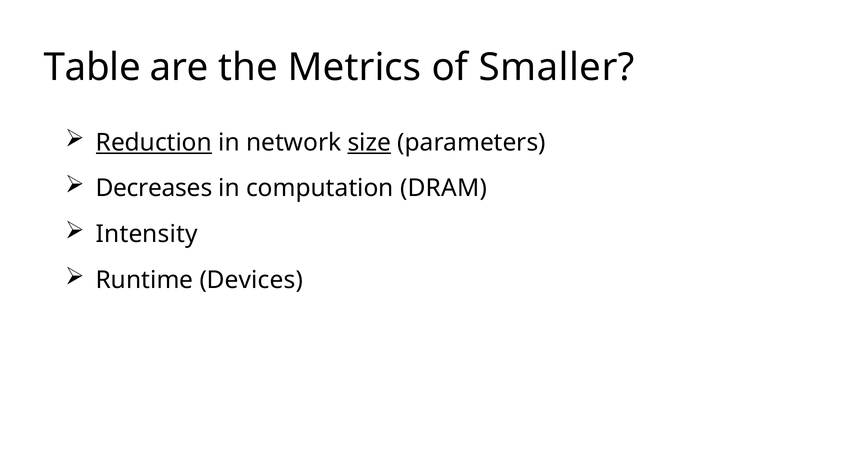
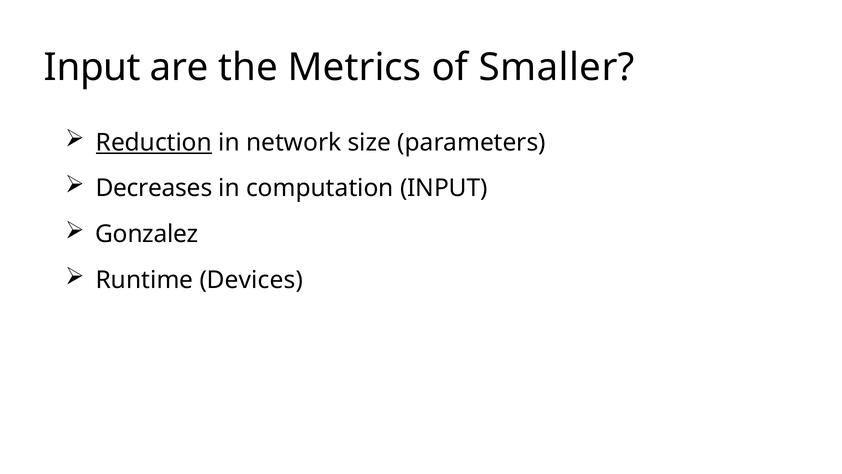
Table: Table -> Input (92, 68)
size underline: present -> none (369, 142)
computation DRAM: DRAM -> INPUT (444, 188)
Intensity: Intensity -> Gonzalez (147, 234)
